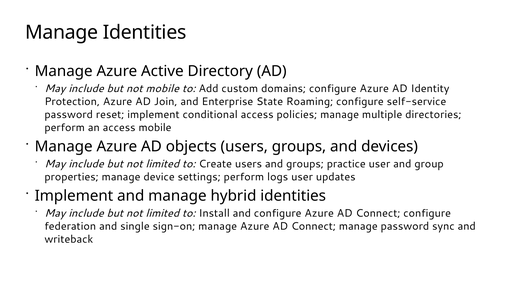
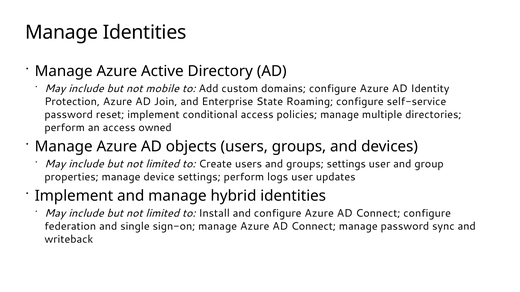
access mobile: mobile -> owned (155, 128)
groups practice: practice -> settings (346, 164)
